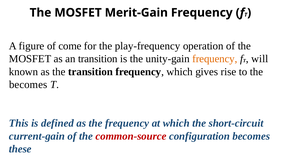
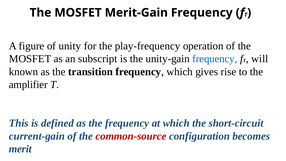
come: come -> unity (70, 46)
an transition: transition -> subscript (98, 59)
frequency colour: orange -> blue (215, 59)
becomes: becomes -> amplifier (28, 85)
these: these -> merit (20, 149)
